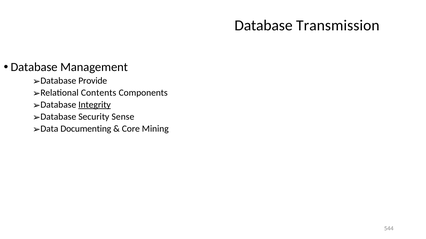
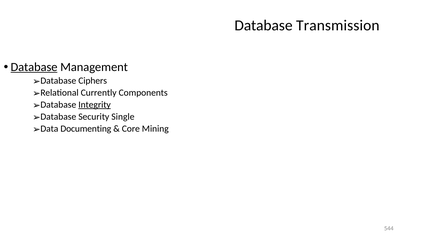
Database underline: none -> present (34, 67)
Provide: Provide -> Ciphers (93, 81)
Contents: Contents -> Currently (99, 93)
Sense: Sense -> Single (123, 117)
